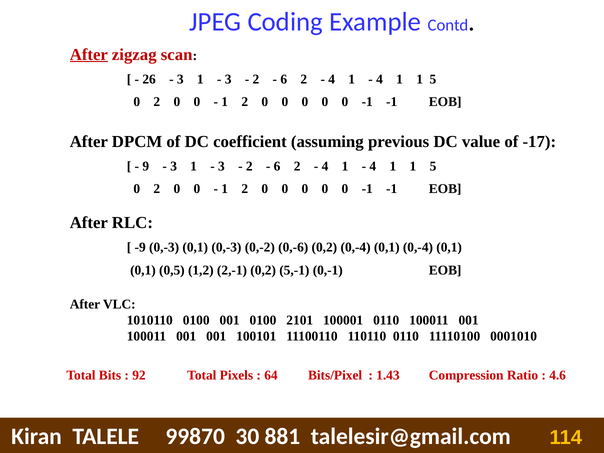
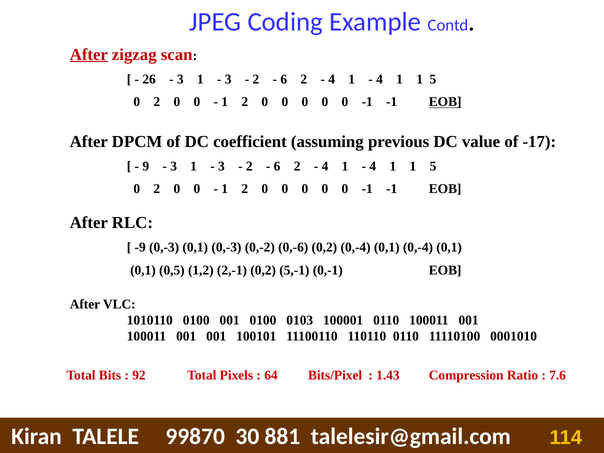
EOB underline: none -> present (445, 102)
2101: 2101 -> 0103 (300, 320)
4.6: 4.6 -> 7.6 (558, 375)
